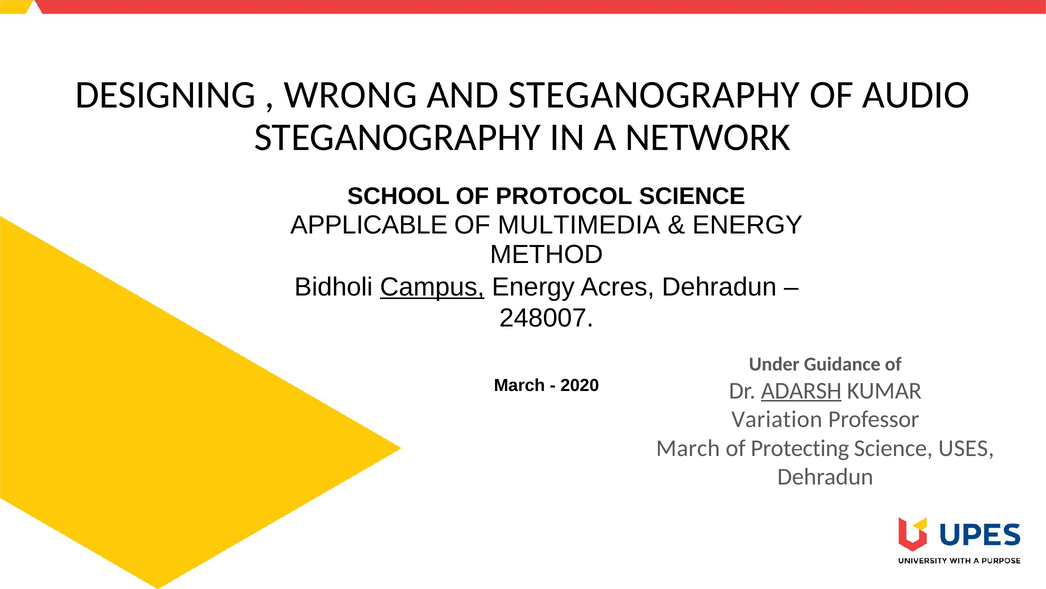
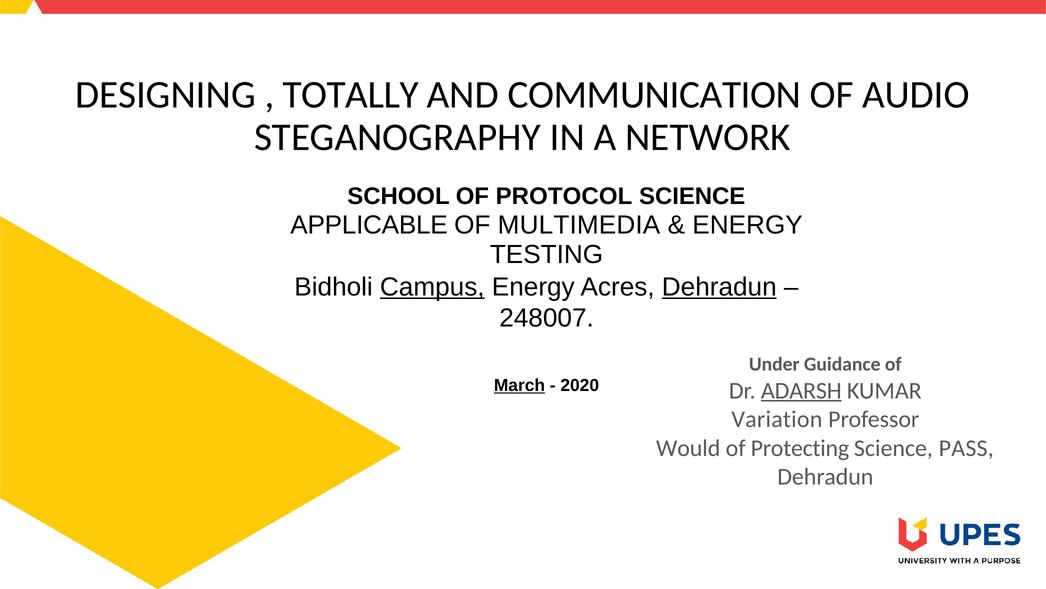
WRONG: WRONG -> TOTALLY (351, 95)
AND STEGANOGRAPHY: STEGANOGRAPHY -> COMMUNICATION (654, 95)
METHOD: METHOD -> TESTING (547, 254)
Dehradun underline: none -> present (719, 287)
March underline: none -> present (519, 385)
March: March -> Would (688, 448)
USES: USES -> PASS (966, 448)
